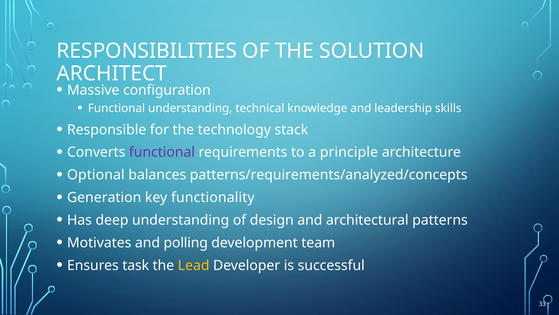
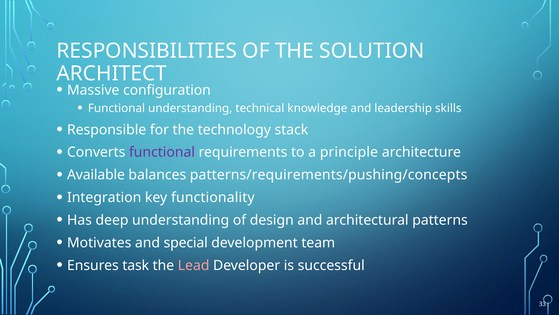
Optional: Optional -> Available (96, 175)
patterns/requirements/analyzed/concepts: patterns/requirements/analyzed/concepts -> patterns/requirements/pushing/concepts (329, 175)
Generation: Generation -> Integration (104, 197)
polling: polling -> special (186, 242)
Lead colour: yellow -> pink (194, 265)
